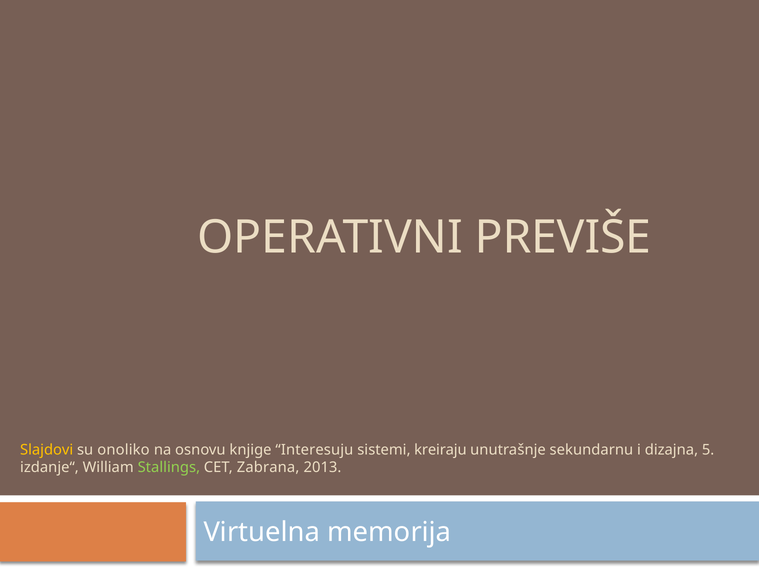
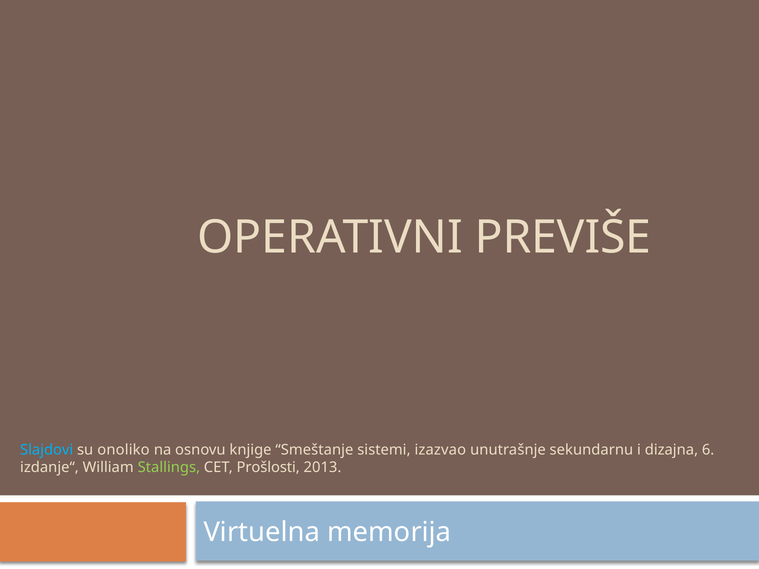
Slajdovi colour: yellow -> light blue (47, 450)
Interesuju: Interesuju -> Smeštanje (314, 450)
kreiraju: kreiraju -> izazvao (440, 450)
5: 5 -> 6 (708, 450)
Zabrana: Zabrana -> Prošlosti (268, 468)
